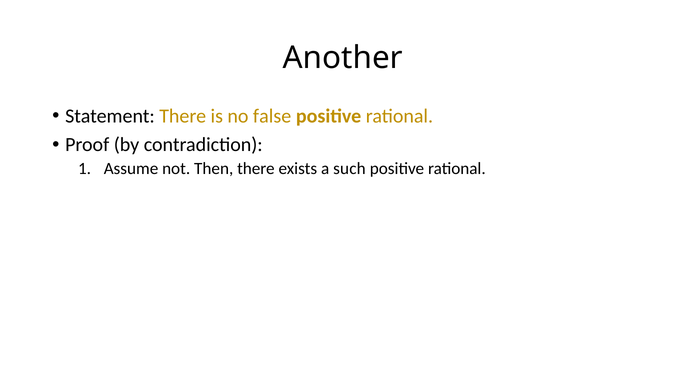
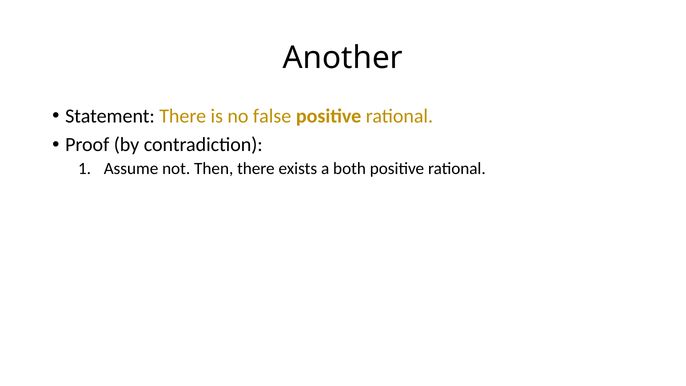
such: such -> both (350, 168)
